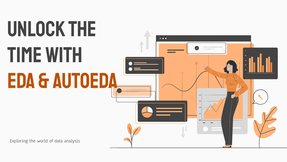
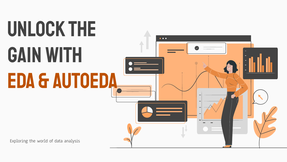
TIME: TIME -> GAIN (25, 55)
